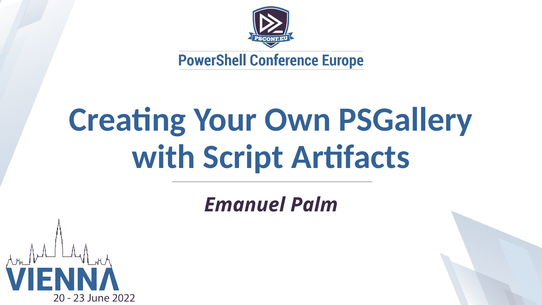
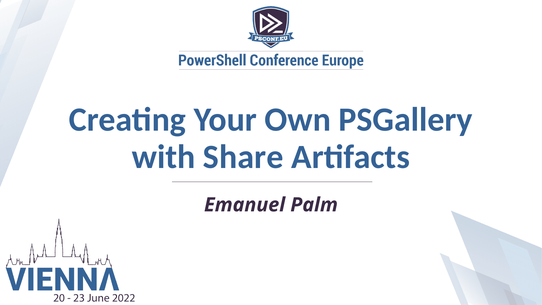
Script: Script -> Share (243, 157)
